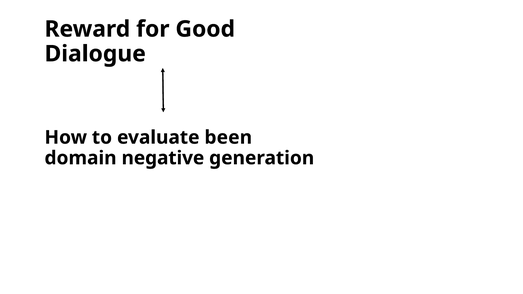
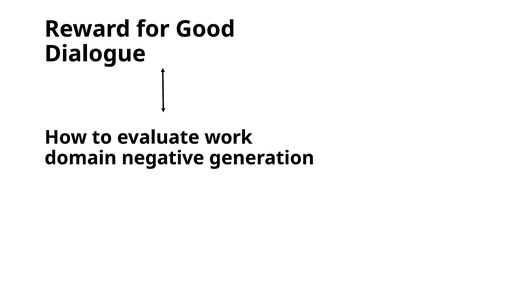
been: been -> work (228, 138)
